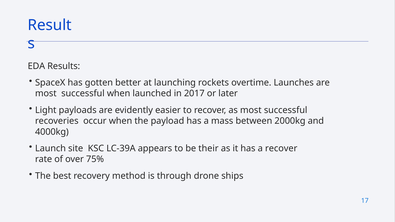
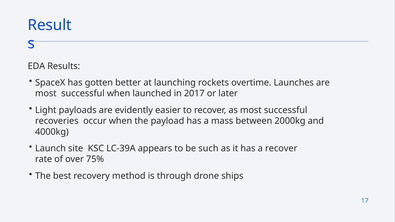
their: their -> such (208, 149)
